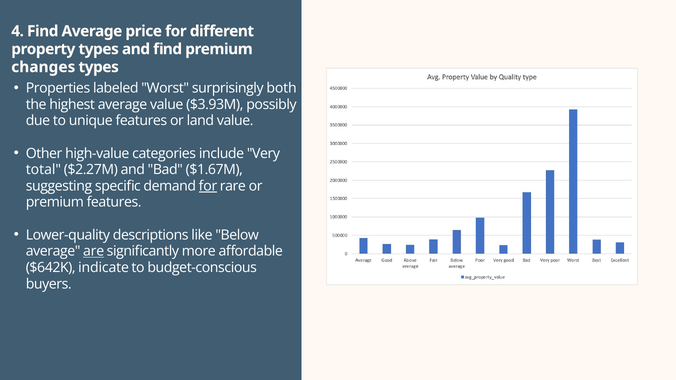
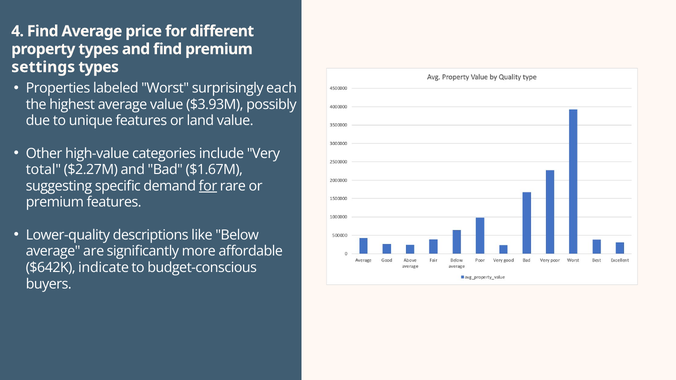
changes: changes -> settings (43, 67)
both: both -> each (282, 88)
are underline: present -> none (94, 251)
